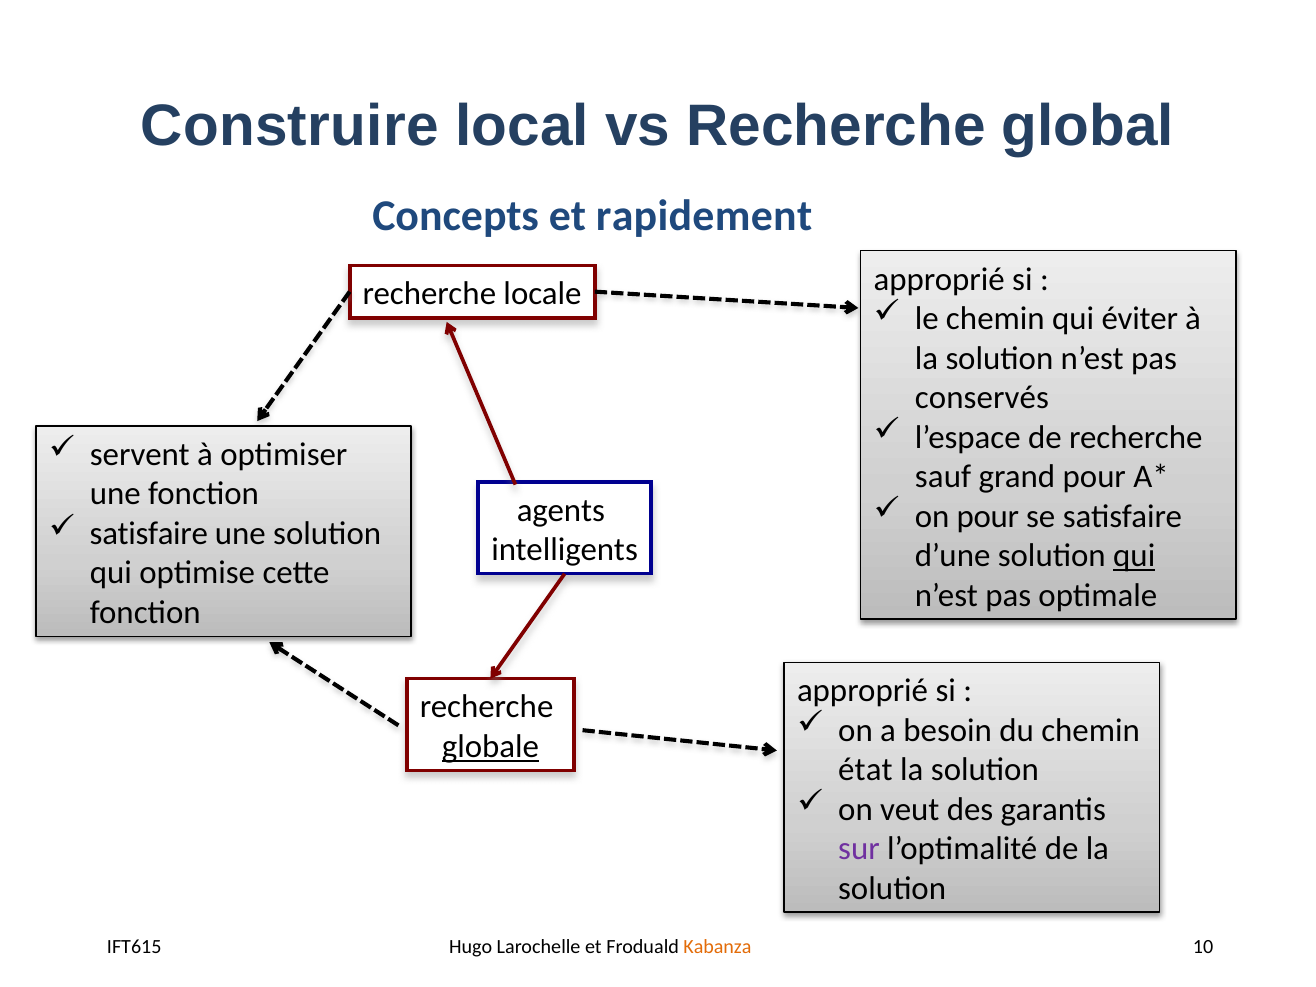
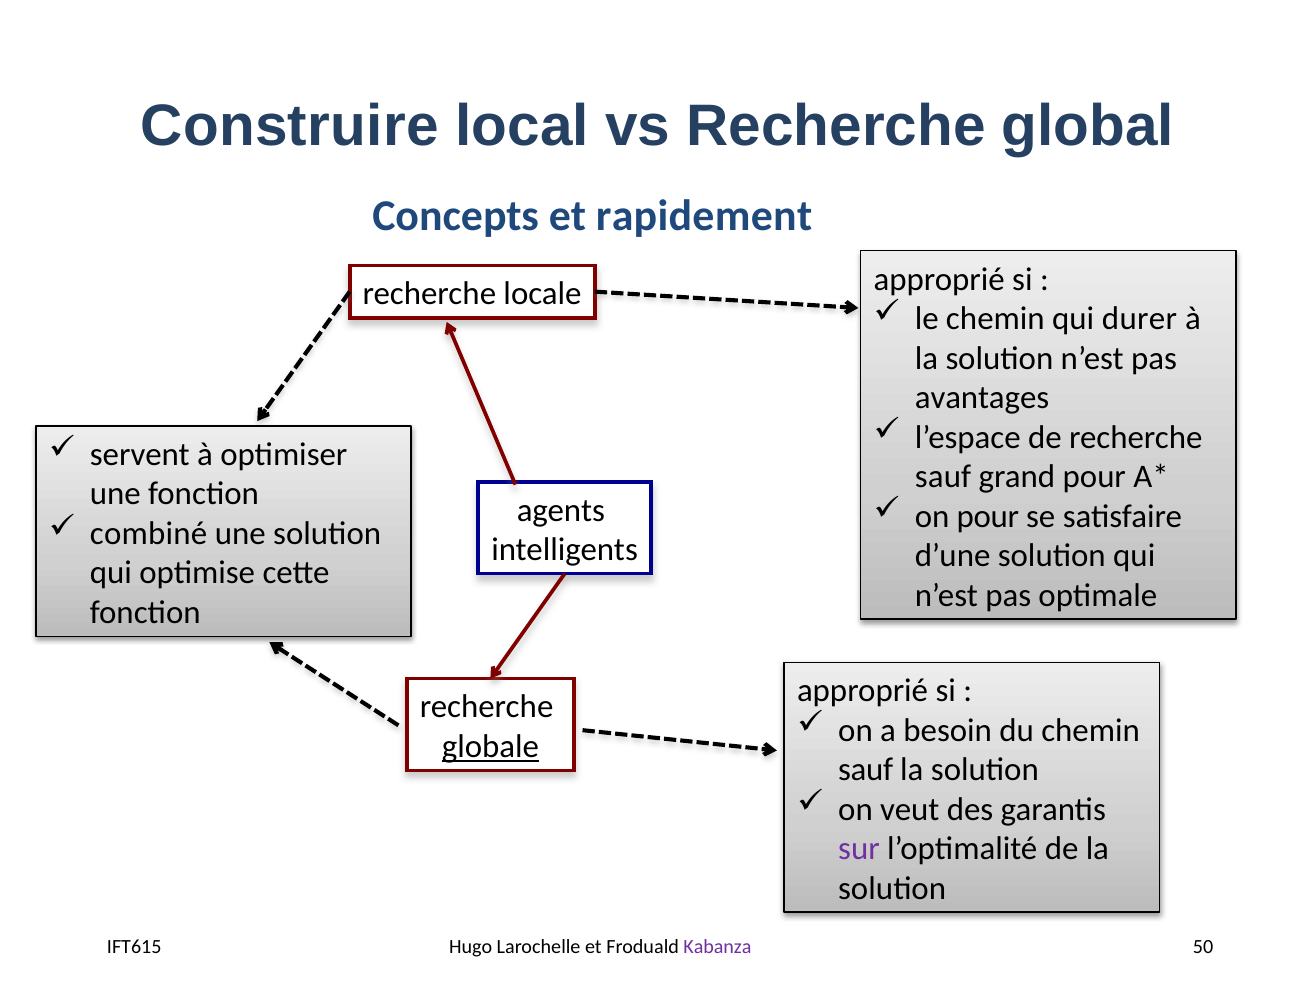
éviter: éviter -> durer (1140, 319)
conservés: conservés -> avantages (982, 398)
satisfaire: satisfaire -> combiné (149, 534)
qui underline: present -> none (1134, 556)
état: état -> sauf (866, 770)
Kabanza colour: orange -> purple (717, 947)
10: 10 -> 50 (1203, 947)
